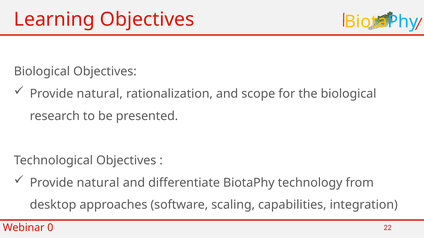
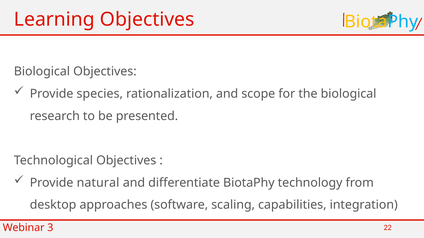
natural: natural -> species (100, 94)
0: 0 -> 3 (50, 228)
